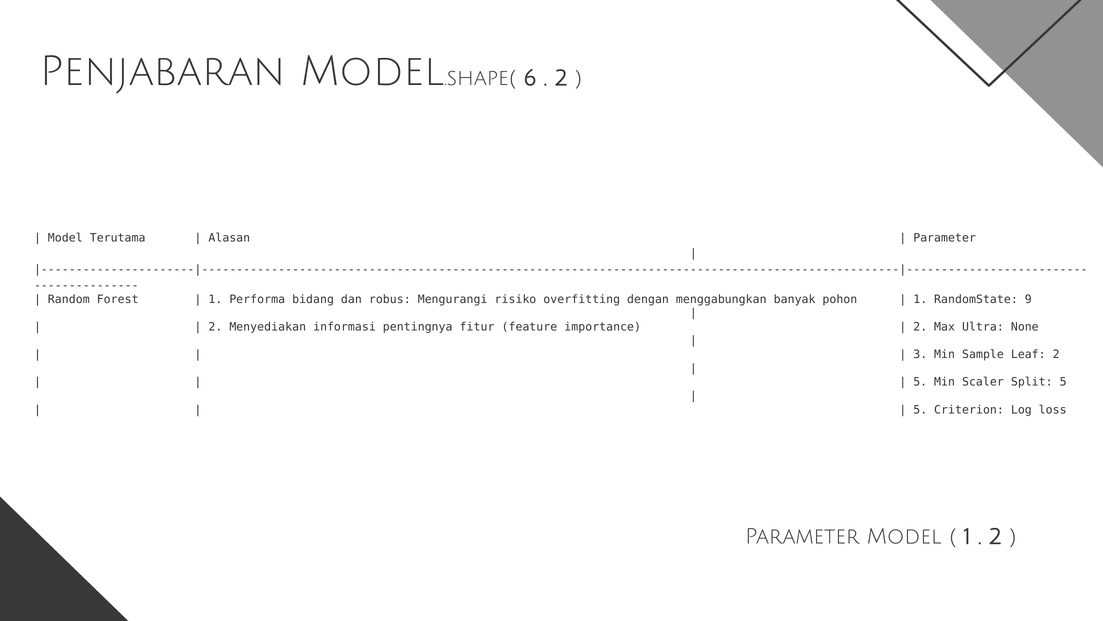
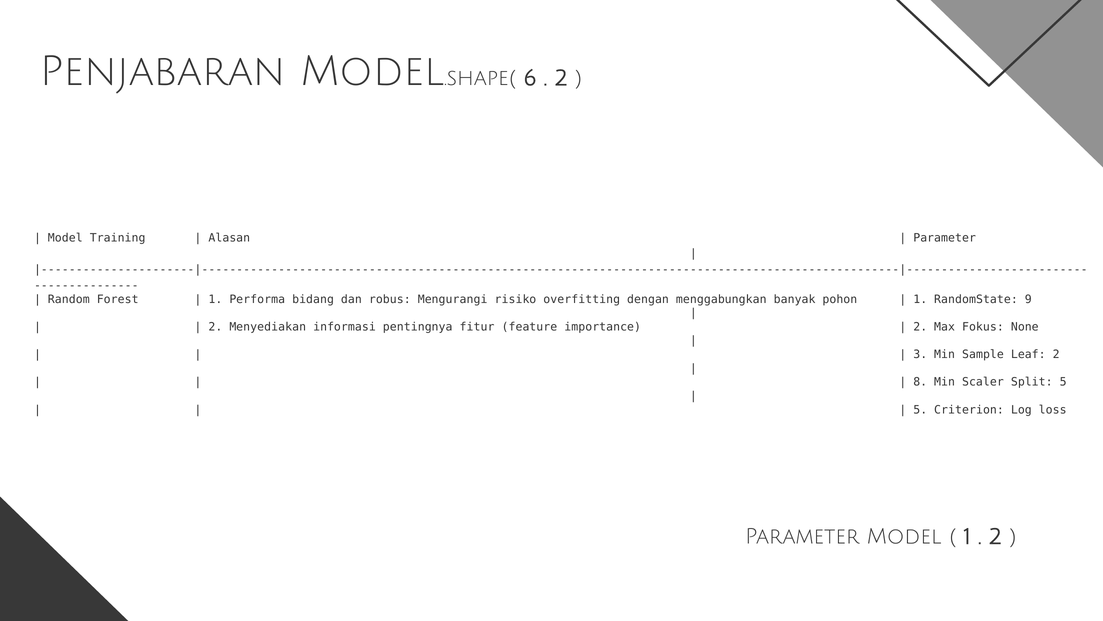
Terutama: Terutama -> Training (118, 238)
Ultra: Ultra -> Fokus (983, 327)
5: 5 -> 8 (920, 382)
